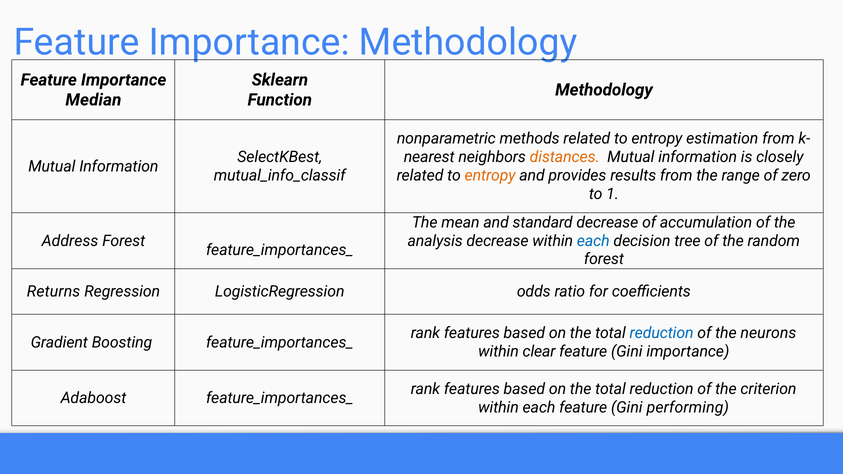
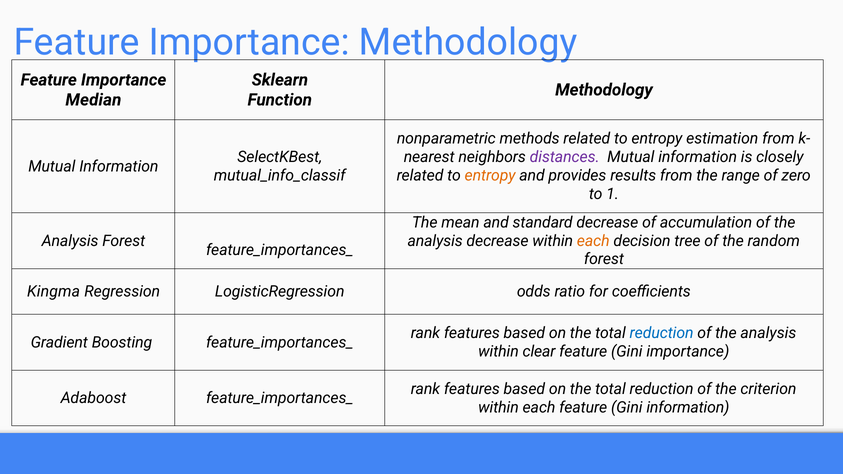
distances colour: orange -> purple (565, 157)
Address: Address -> Analysis (70, 241)
each colour: blue -> orange (593, 241)
Returns: Returns -> Kingma (54, 292)
neurons: neurons -> analysis (768, 333)
Gini performing: performing -> information (688, 408)
